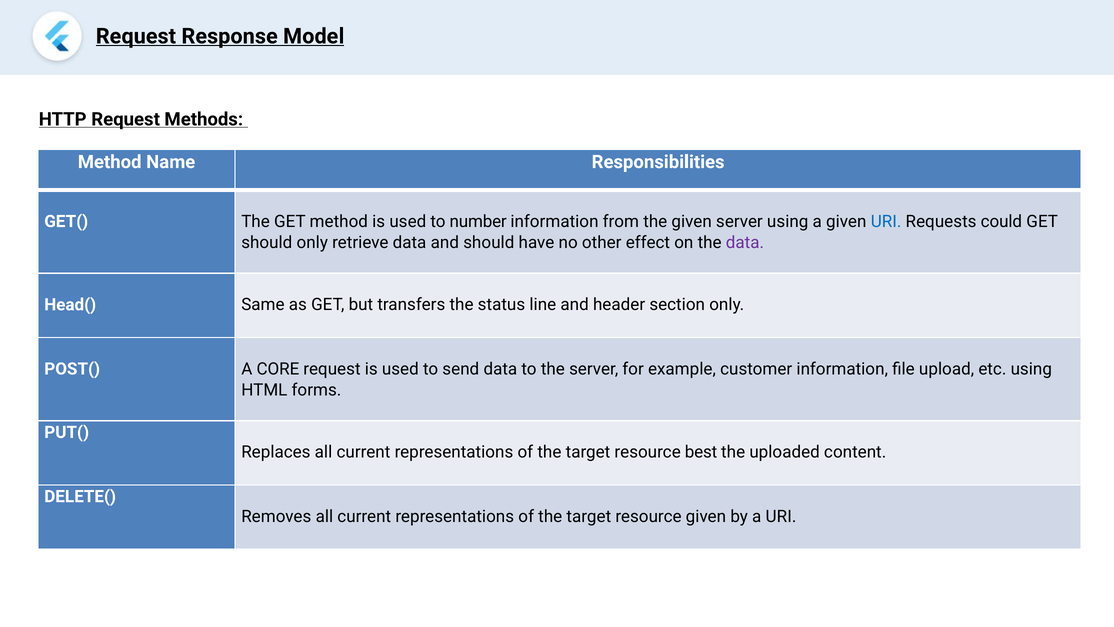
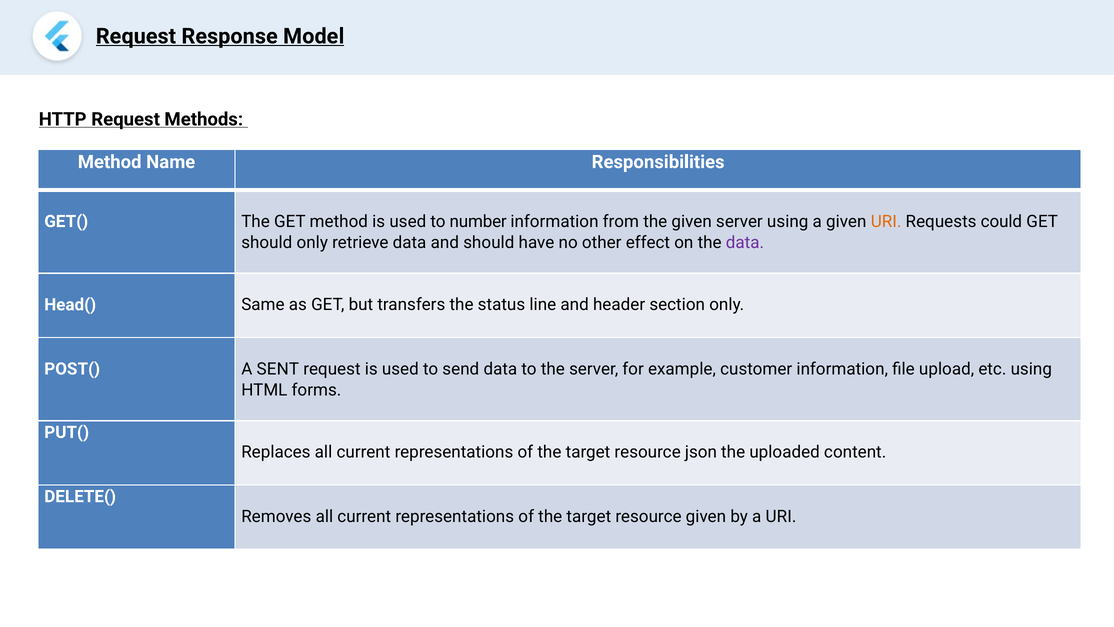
URI colour: blue -> orange (886, 221)
CORE: CORE -> SENT (278, 369)
best: best -> json (701, 452)
